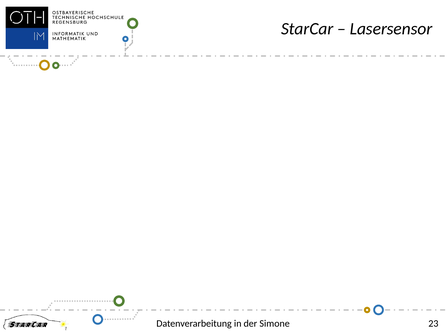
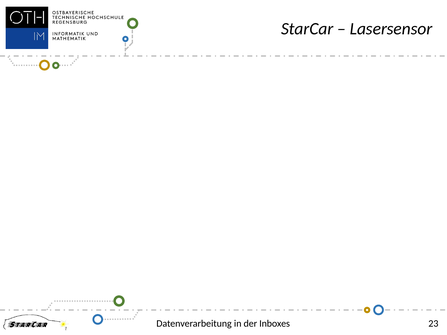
Simone: Simone -> Inboxes (275, 324)
